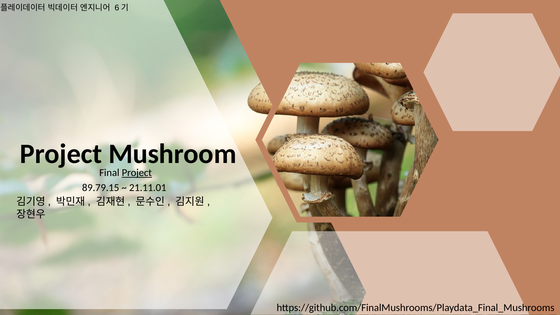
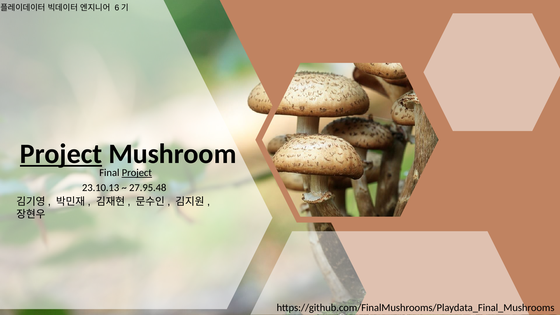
Project underline: none -> present (61, 154)
89.79.15: 89.79.15 -> 23.10.13 (101, 188)
21.11.01: 21.11.01 -> 27.95.48 (148, 188)
